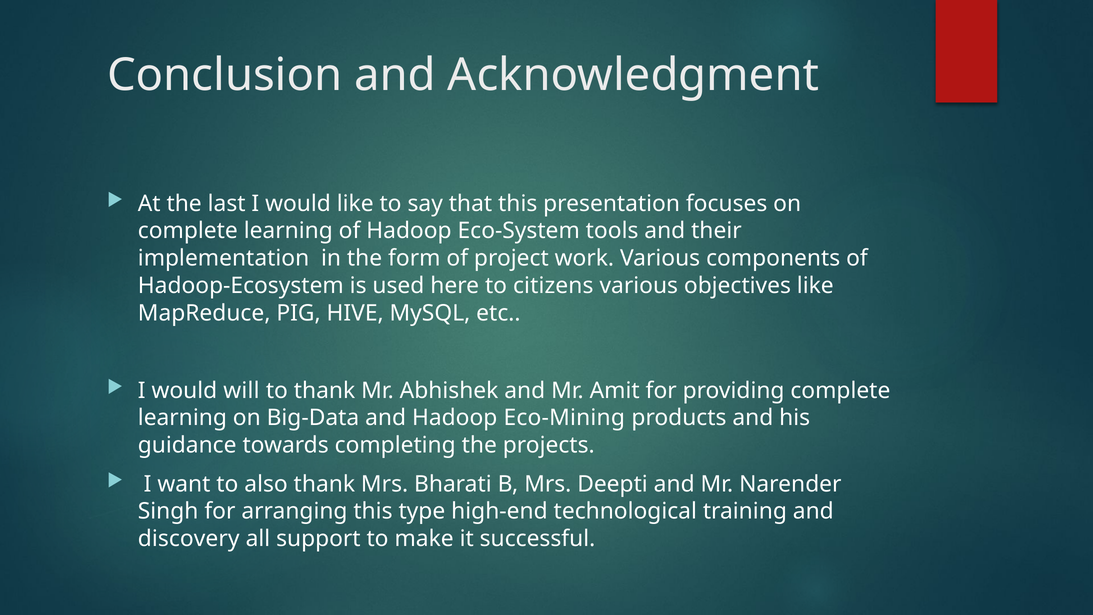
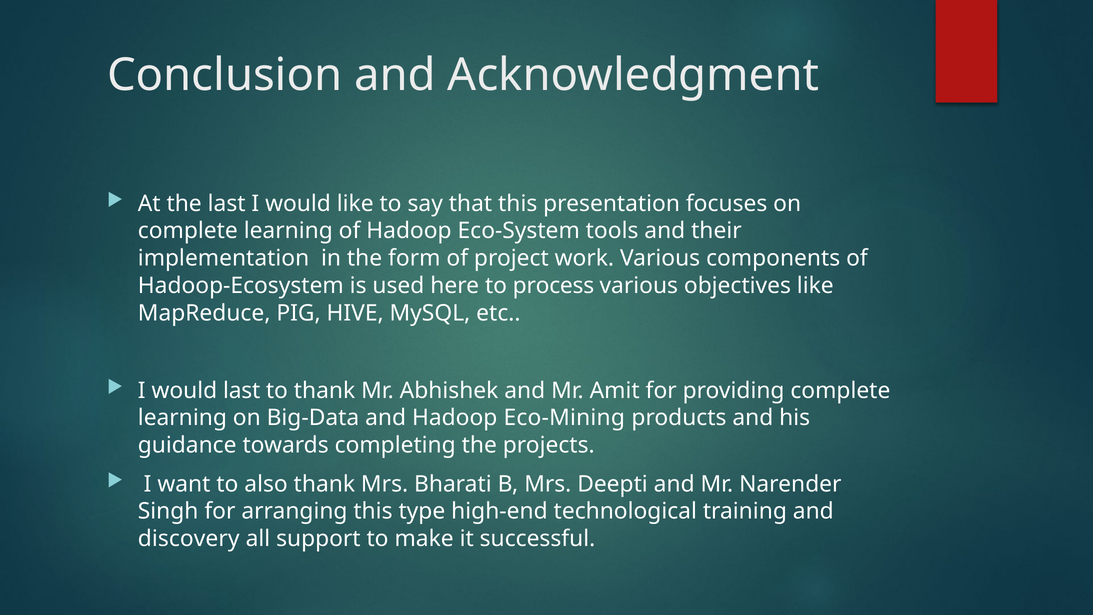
citizens: citizens -> process (553, 286)
would will: will -> last (242, 390)
